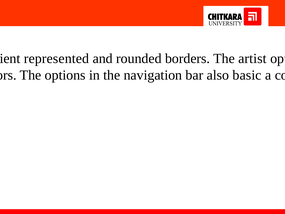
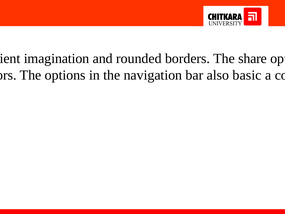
represented: represented -> imagination (57, 58)
artist: artist -> share (253, 58)
